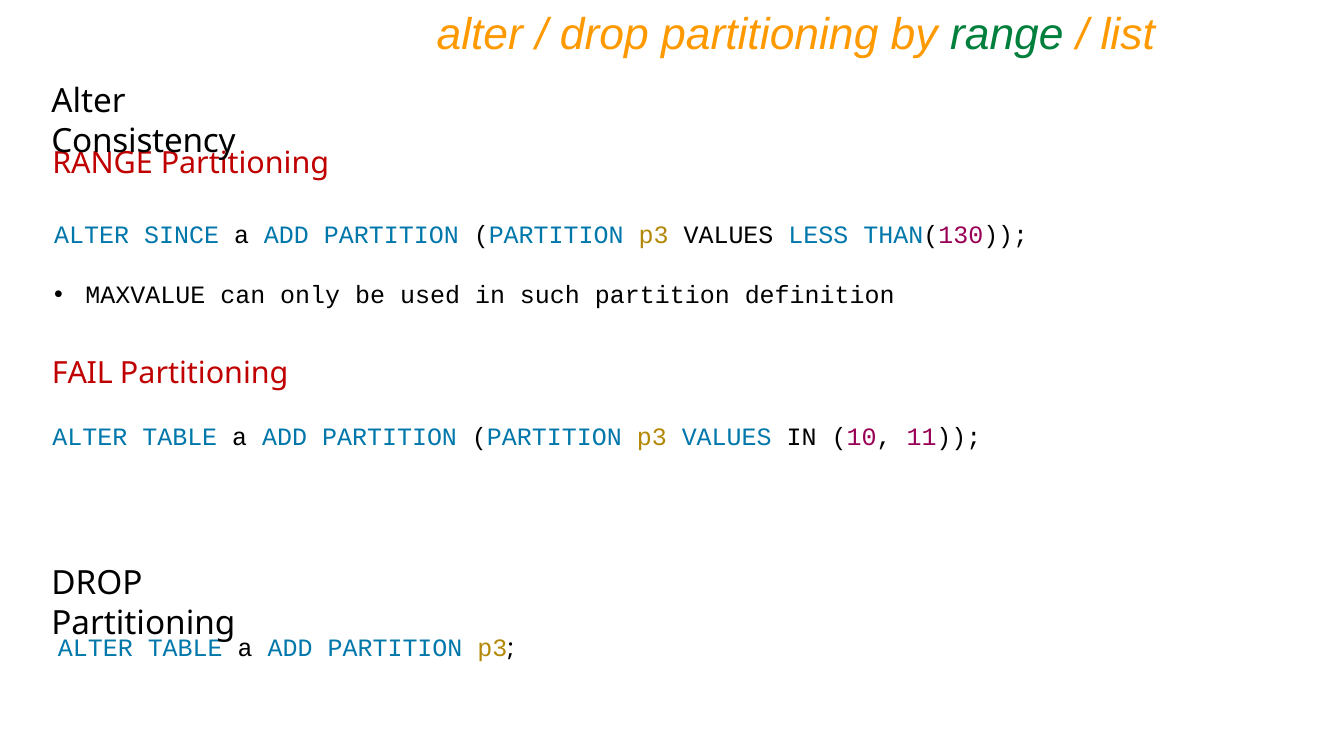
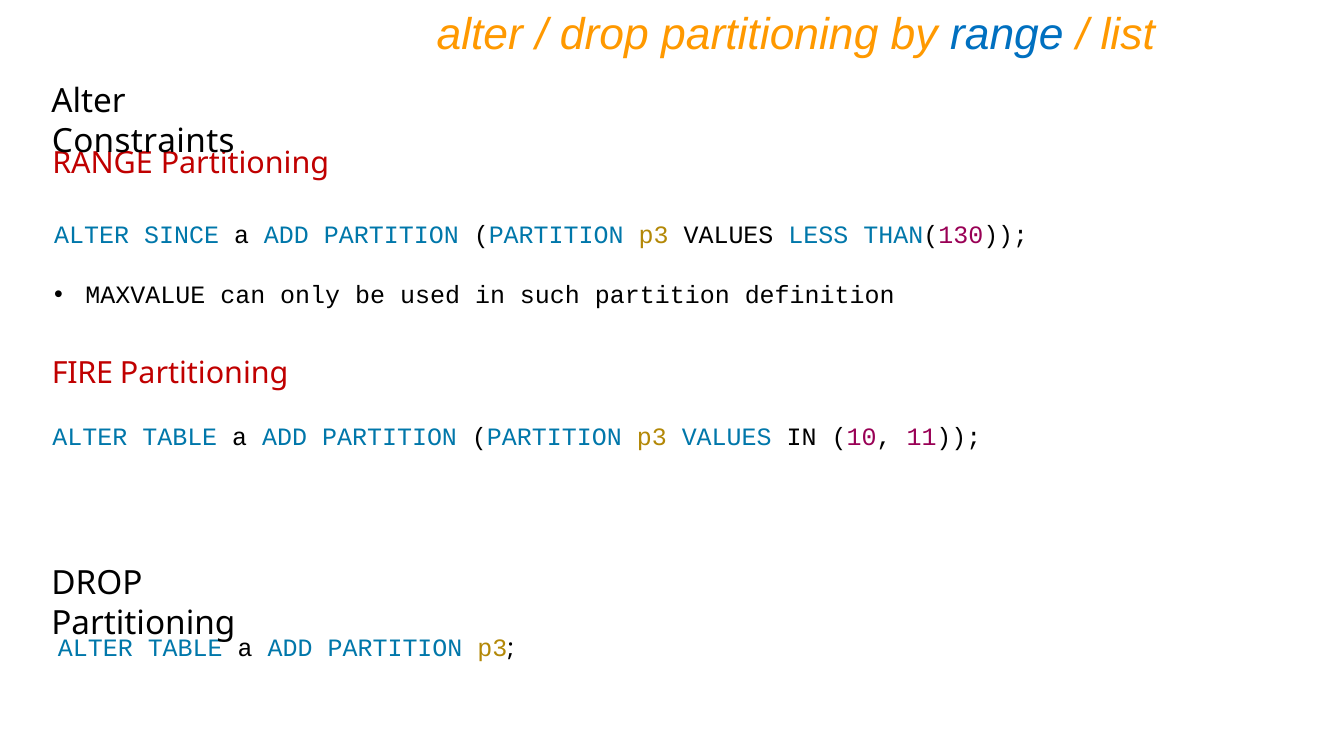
range colour: green -> blue (1007, 35)
Consistency: Consistency -> Constraints (143, 142)
FAIL: FAIL -> FIRE (82, 373)
